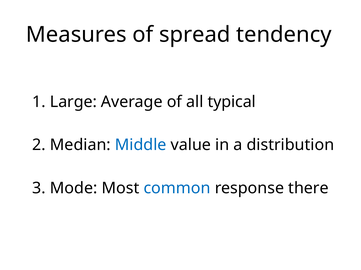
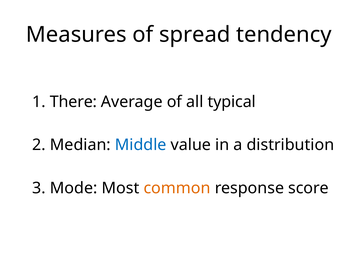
Large: Large -> There (73, 102)
common colour: blue -> orange (177, 189)
there: there -> score (308, 189)
